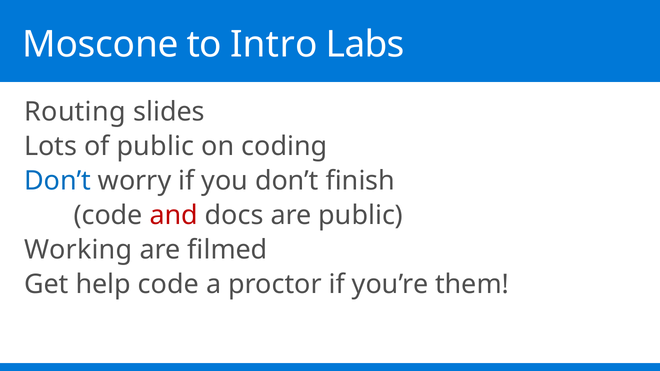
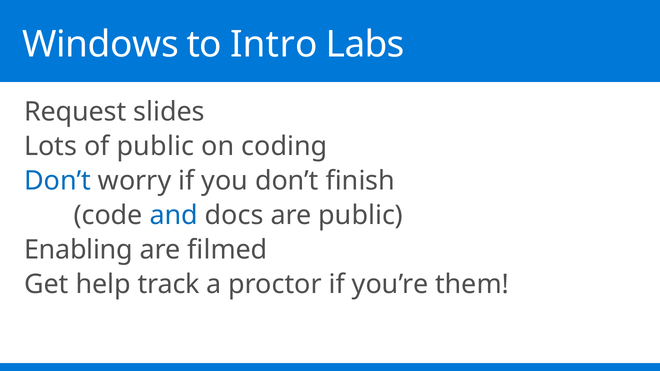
Moscone: Moscone -> Windows (101, 45)
Routing: Routing -> Request (75, 112)
and colour: red -> blue (174, 215)
Working: Working -> Enabling (79, 250)
help code: code -> track (169, 284)
